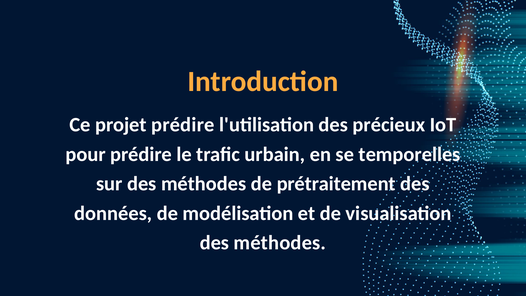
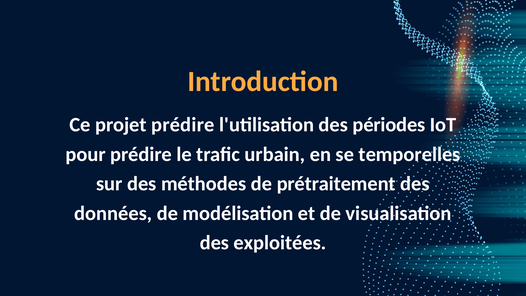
précieux: précieux -> périodes (389, 125)
méthodes: méthodes -> exploitées (280, 243)
